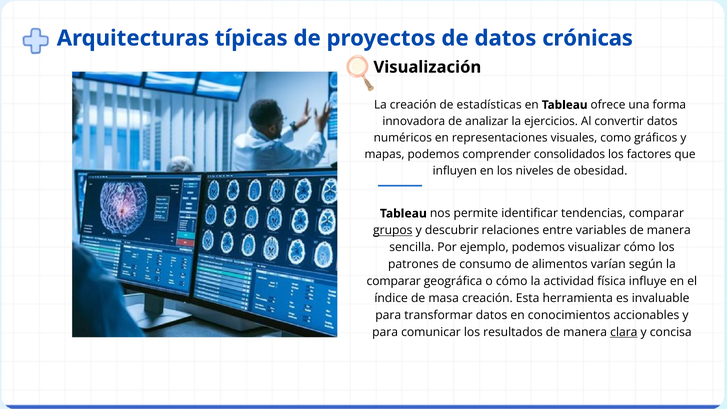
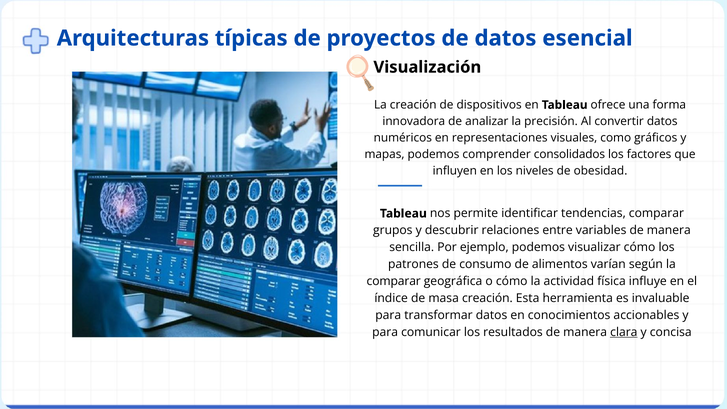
crónicas: crónicas -> esencial (587, 38)
estadísticas: estadísticas -> dispositivos (489, 105)
ejercicios: ejercicios -> precisión (551, 121)
grupos underline: present -> none (393, 230)
